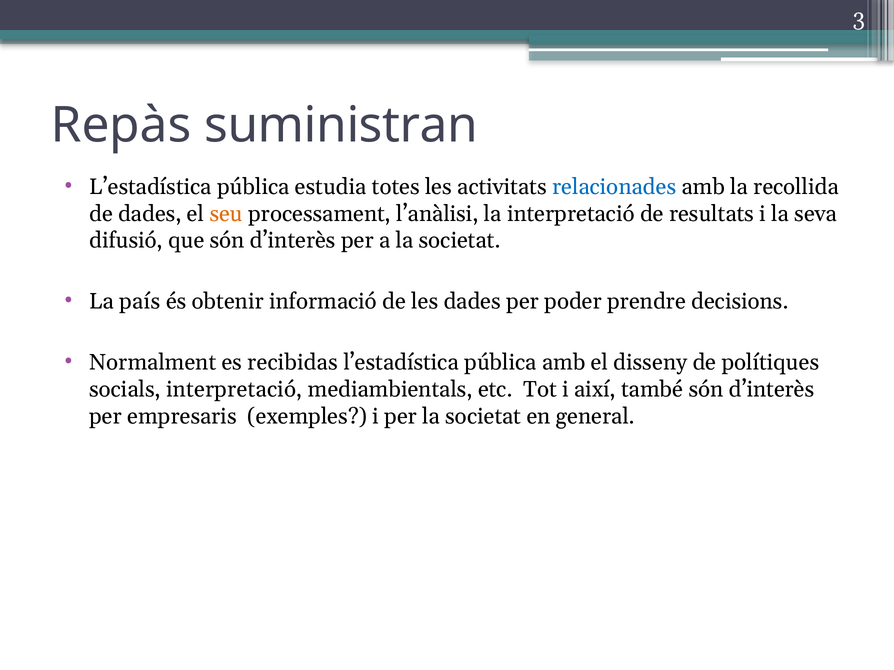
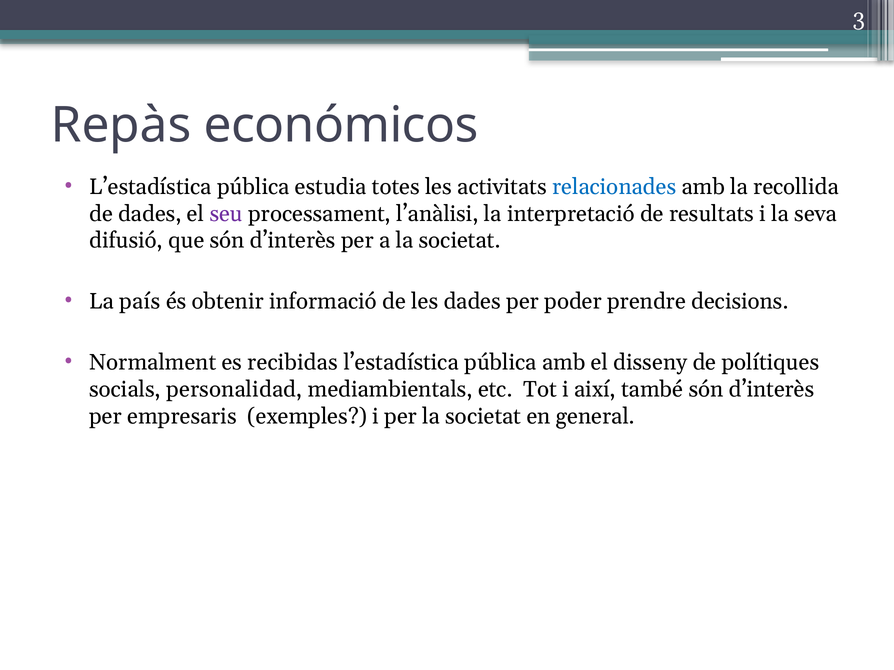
suministran: suministran -> económicos (341, 125)
seu colour: orange -> purple (226, 214)
socials interpretació: interpretació -> personalidad (234, 390)
